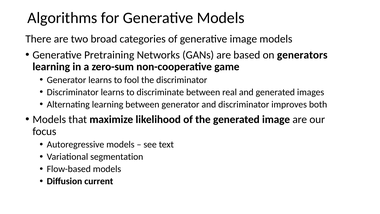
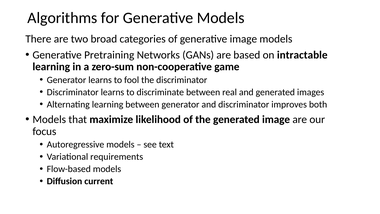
generators: generators -> intractable (302, 55)
segmentation: segmentation -> requirements (117, 157)
